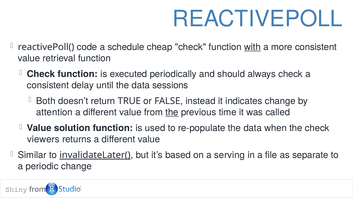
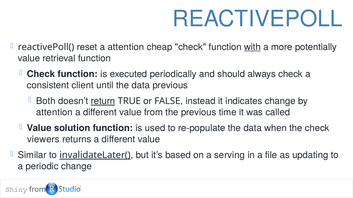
code: code -> reset (87, 47)
a schedule: schedule -> attention (126, 47)
more consistent: consistent -> potentially (316, 47)
delay: delay -> client (83, 86)
data sessions: sessions -> previous (170, 86)
return underline: none -> present (103, 101)
the underline: present -> none (172, 113)
separate: separate -> updating (310, 156)
